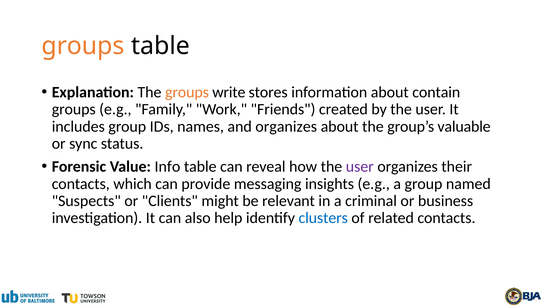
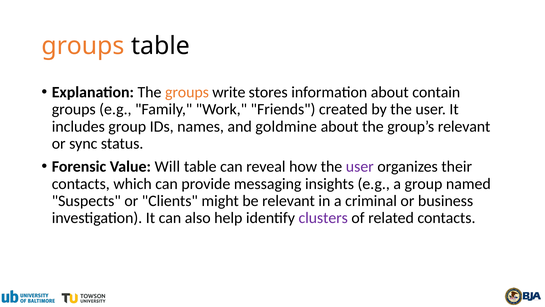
and organizes: organizes -> goldmine (286, 126)
group’s valuable: valuable -> relevant (464, 126)
Info: Info -> Will (167, 166)
clusters colour: blue -> purple (323, 218)
